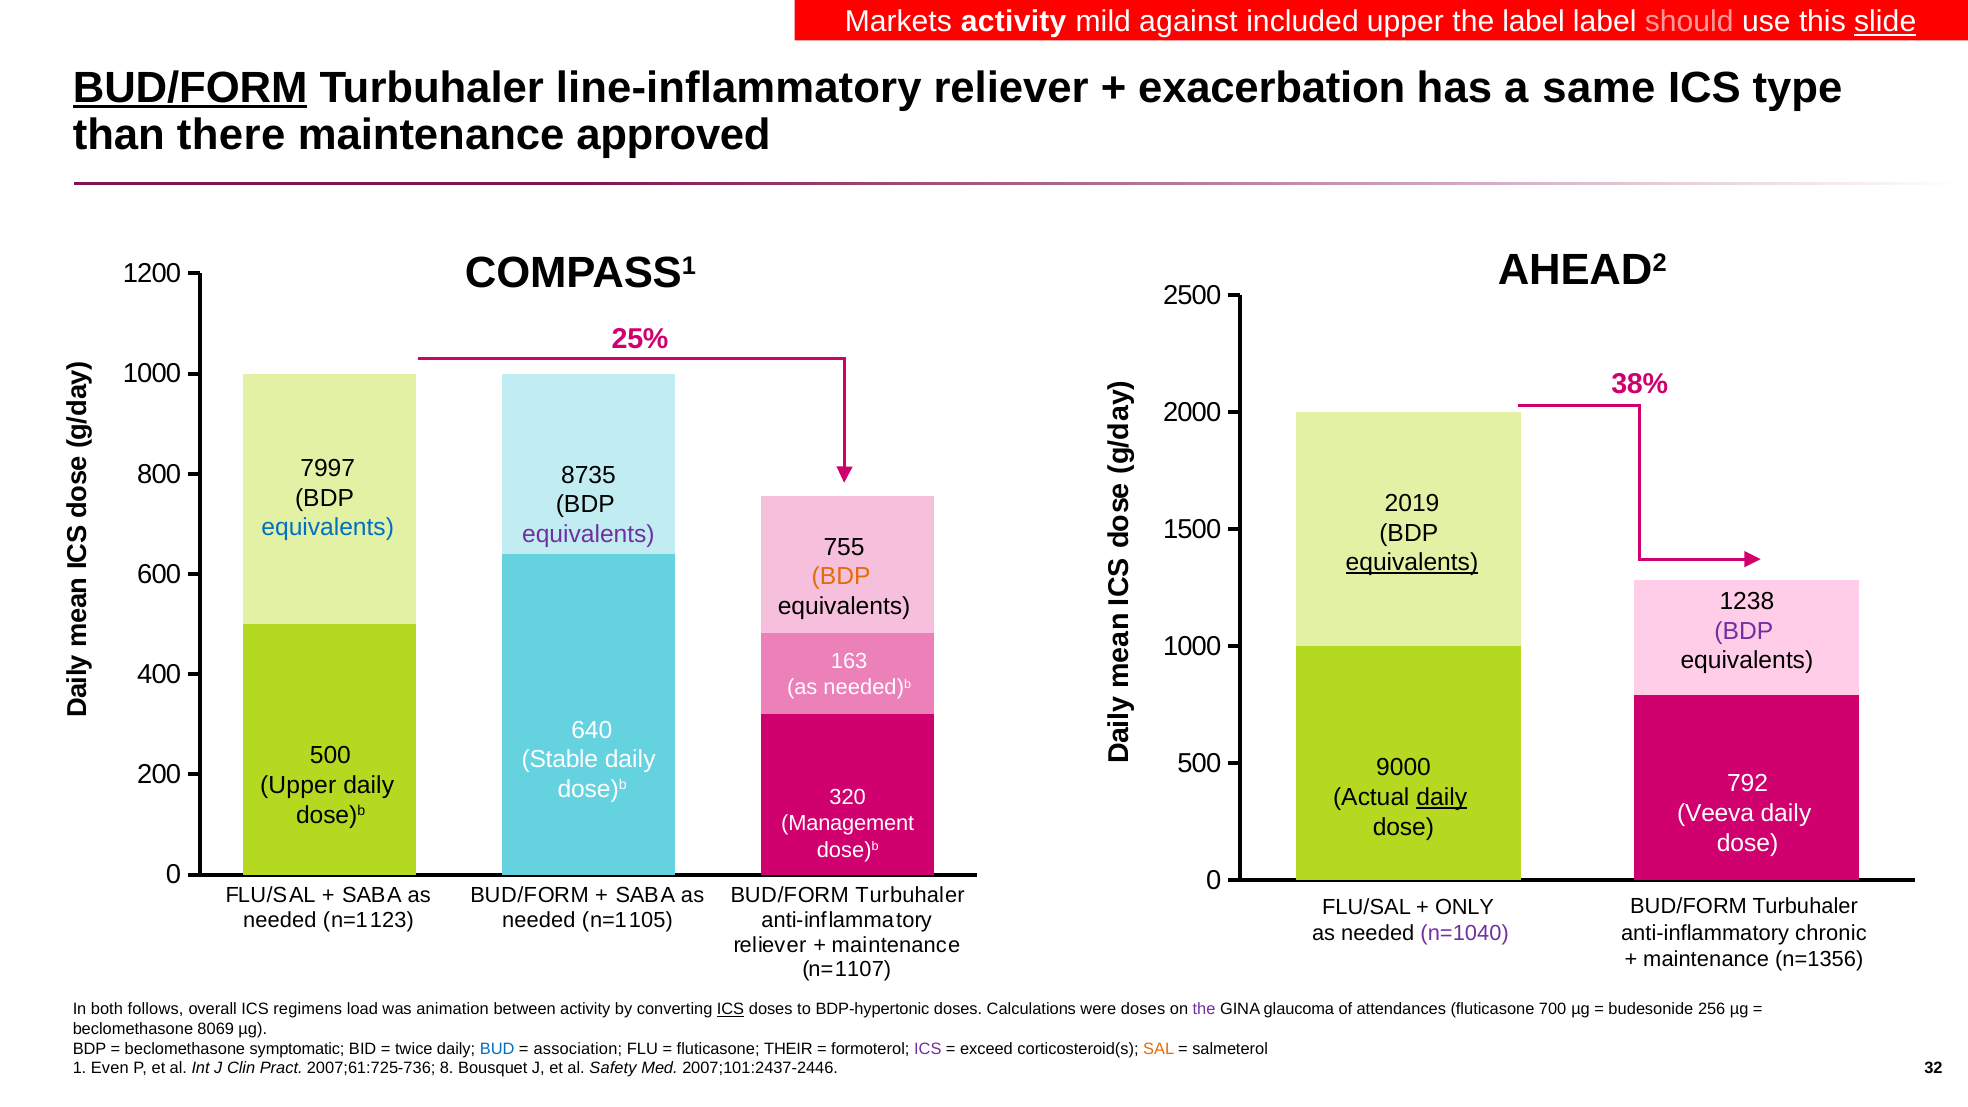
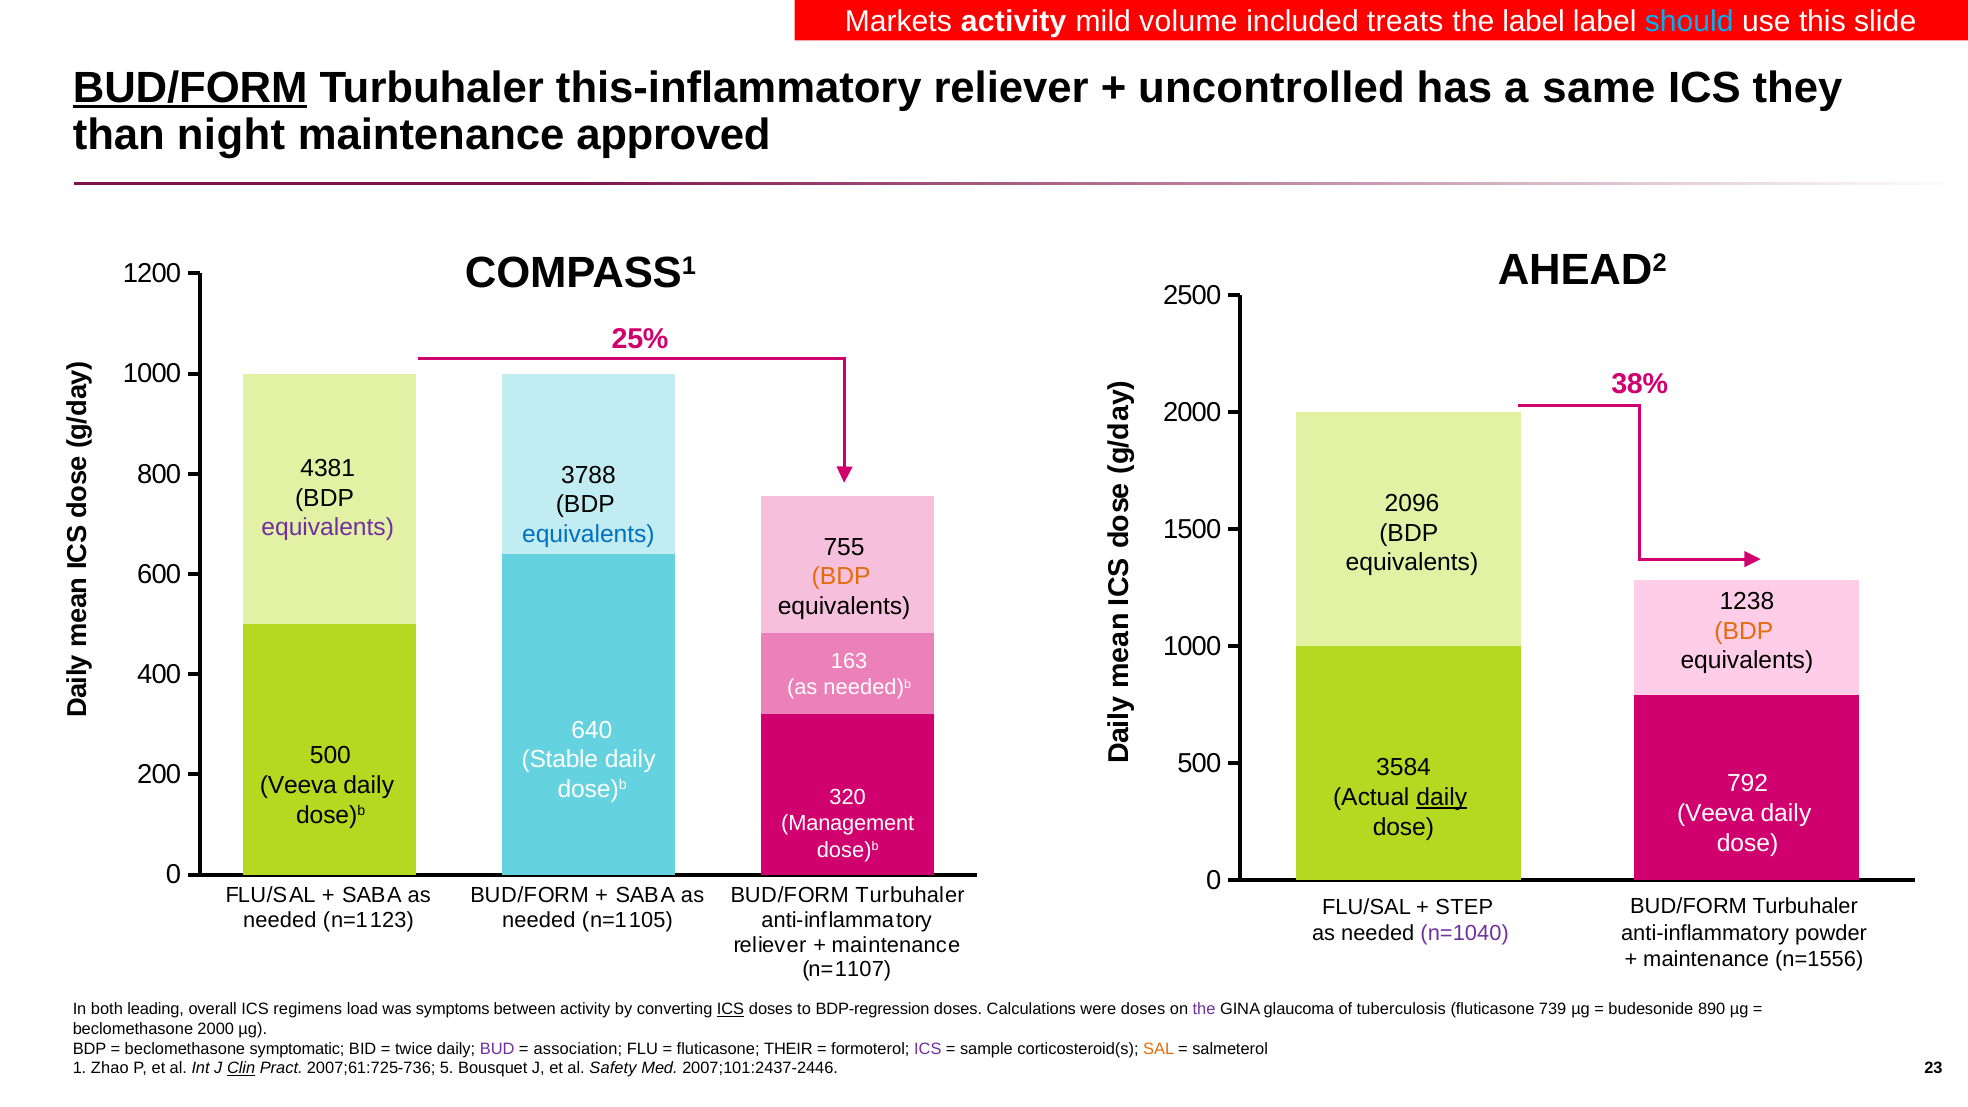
against: against -> volume (1188, 22)
included upper: upper -> treats (1405, 22)
should colour: pink -> light blue (1689, 22)
slide underline: present -> none (1885, 22)
line-inflammatory: line-inflammatory -> this-inflammatory (739, 88)
exacerbation: exacerbation -> uncontrolled (1271, 88)
type: type -> they (1797, 88)
there: there -> night (231, 135)
7997: 7997 -> 4381 (328, 469)
8735: 8735 -> 3788 (588, 475)
2019: 2019 -> 2096 (1412, 503)
equivalents colour: blue -> purple (328, 528)
equivalents colour: purple -> blue (588, 534)
equivalents underline: present -> none (1412, 563)
BDP colour: purple -> orange (1744, 631)
9000: 9000 -> 3584 (1404, 768)
Upper: Upper -> Veeva (298, 785)
ONLY: ONLY -> STEP (1464, 907)
chronic: chronic -> powder (1831, 933)
n=1356: n=1356 -> n=1556 (1819, 959)
follows: follows -> leading (156, 1010)
animation: animation -> symptoms (453, 1010)
BDP-hypertonic: BDP-hypertonic -> BDP-regression (872, 1010)
attendances: attendances -> tuberculosis (1401, 1010)
700: 700 -> 739 (1553, 1010)
256: 256 -> 890 (1712, 1010)
beclomethasone 8069: 8069 -> 2000 (216, 1029)
BUD colour: blue -> purple (497, 1049)
exceed: exceed -> sample (986, 1049)
Even: Even -> Zhao (110, 1069)
Clin underline: none -> present (241, 1069)
8: 8 -> 5 (447, 1069)
32: 32 -> 23 (1933, 1069)
